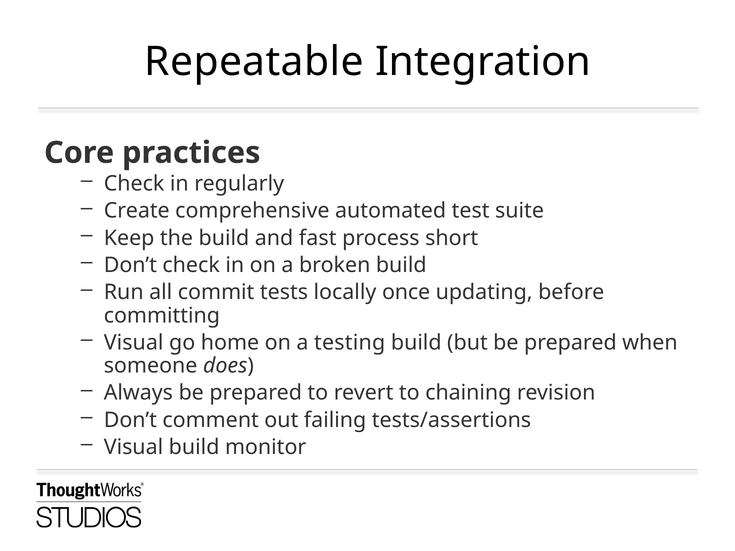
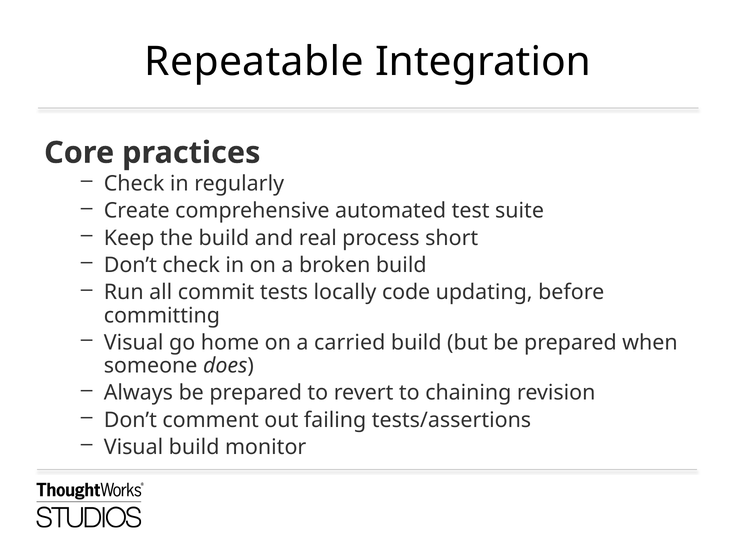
fast: fast -> real (318, 238)
once: once -> code (406, 292)
testing: testing -> carried (350, 343)
